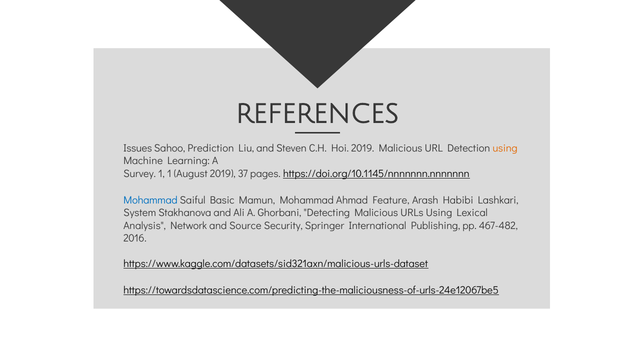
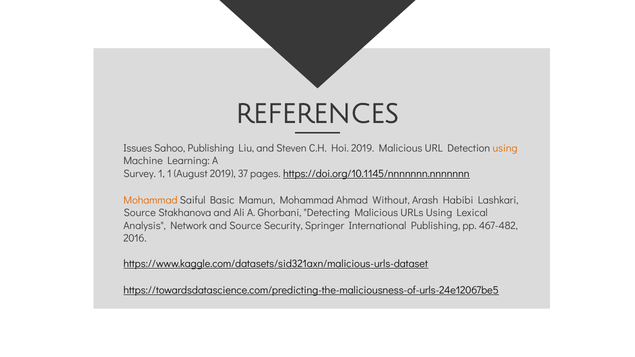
Sahoo Prediction: Prediction -> Publishing (211, 148)
Mohammad colour: blue -> orange (150, 200)
Feature: Feature -> Without (391, 200)
System: System -> Source (140, 213)
